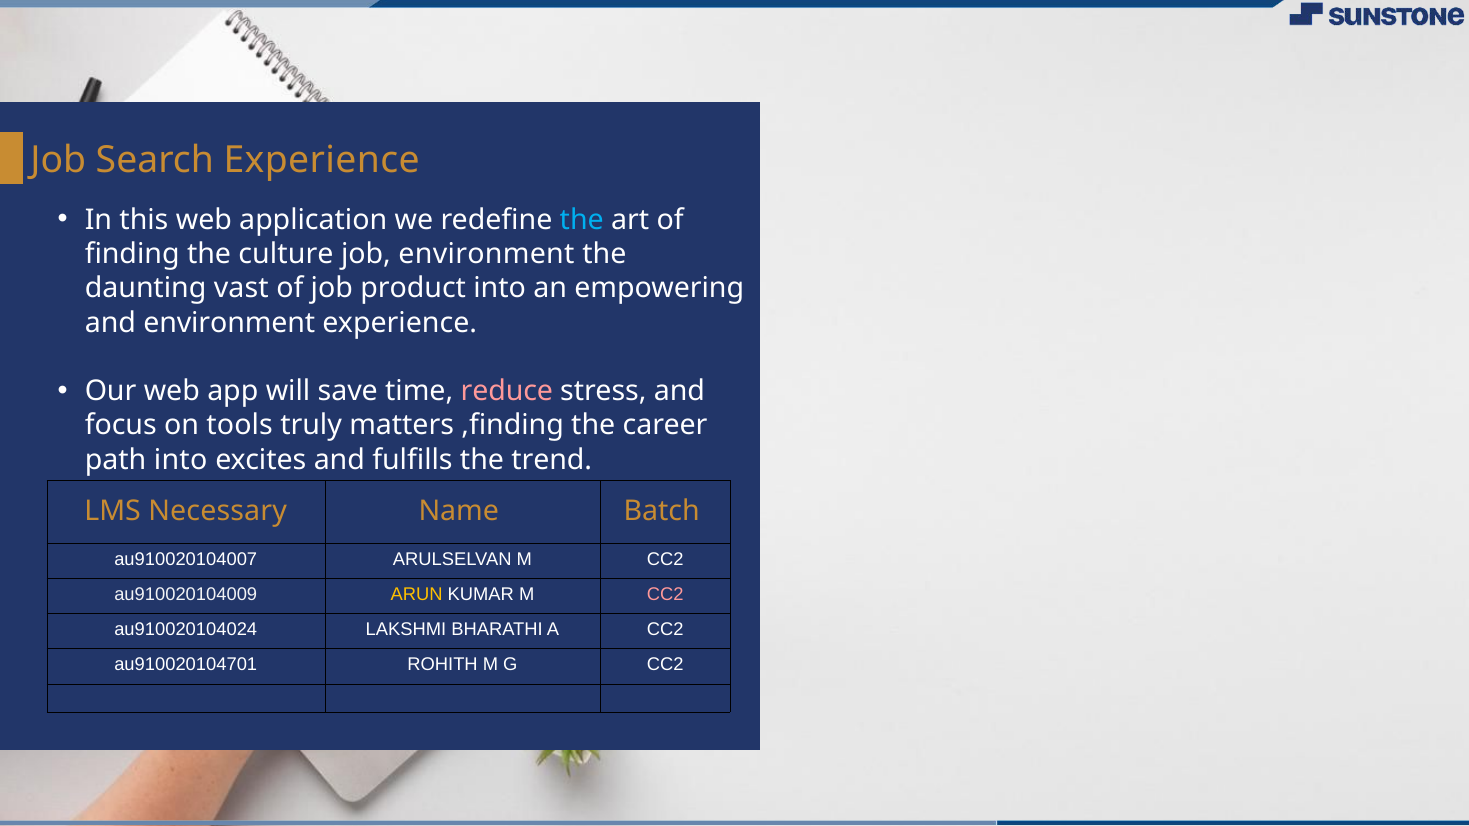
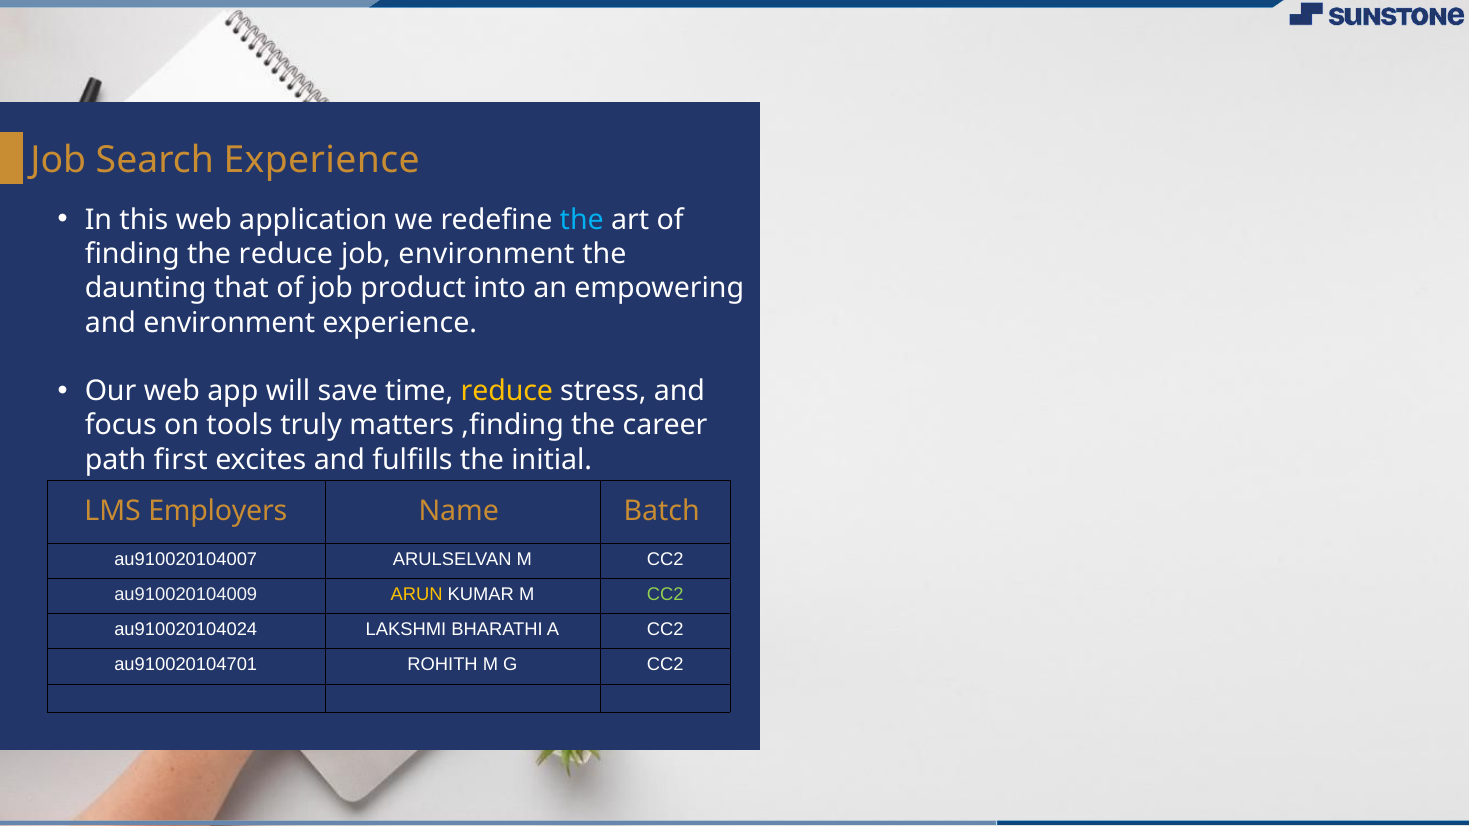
the culture: culture -> reduce (286, 254)
vast: vast -> that (241, 289)
reduce colour: pink -> yellow (507, 391)
path into: into -> first (181, 460)
trend: trend -> initial (552, 460)
Necessary: Necessary -> Employers (218, 511)
CC2 colour: pink -> light green (665, 594)
